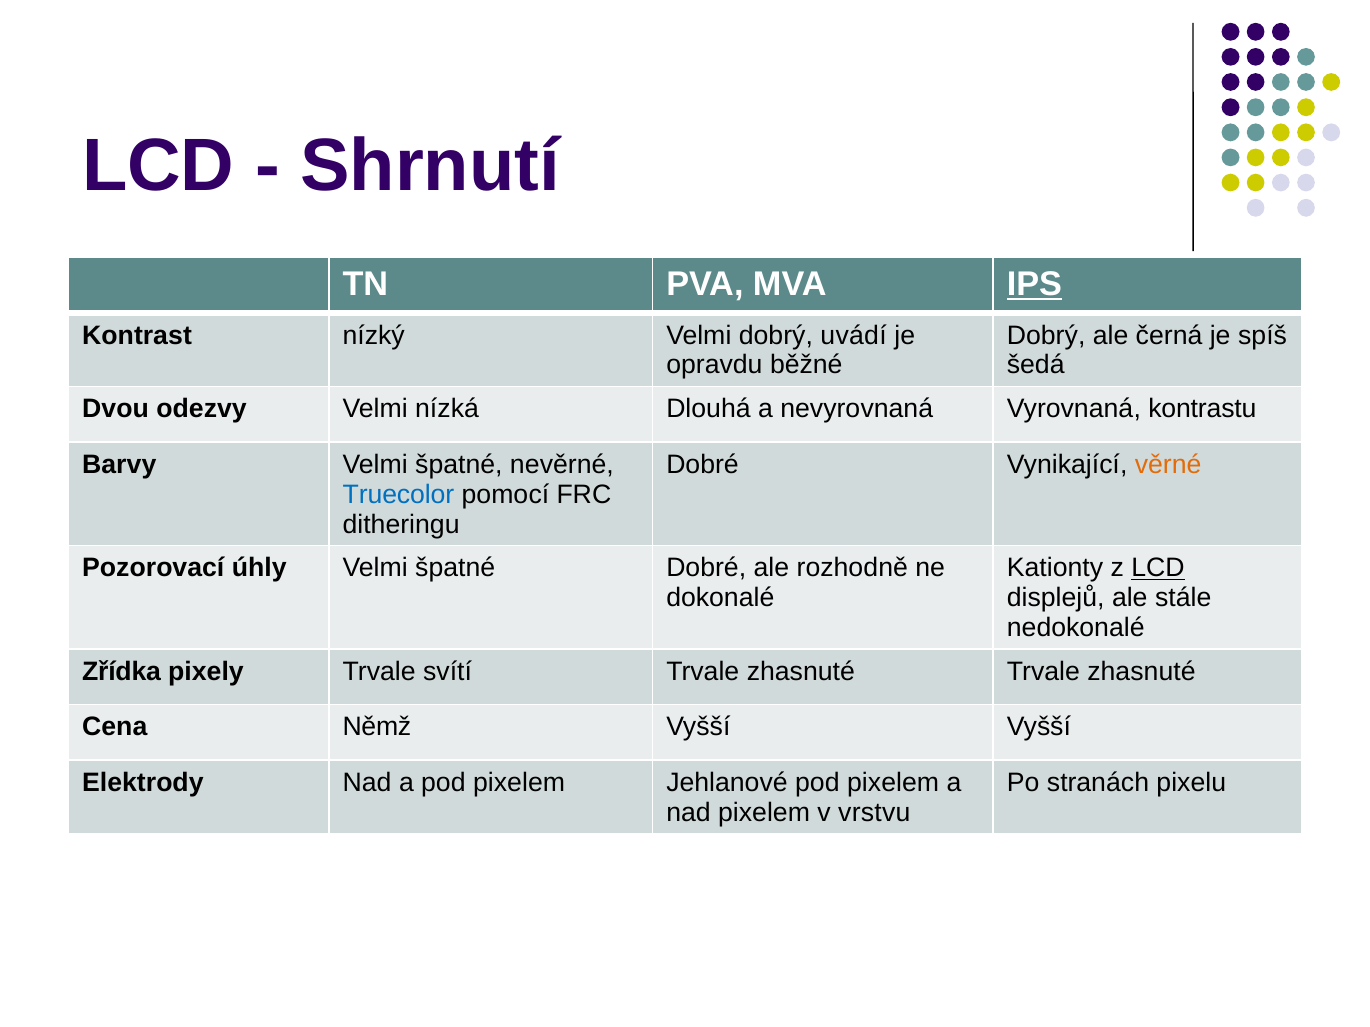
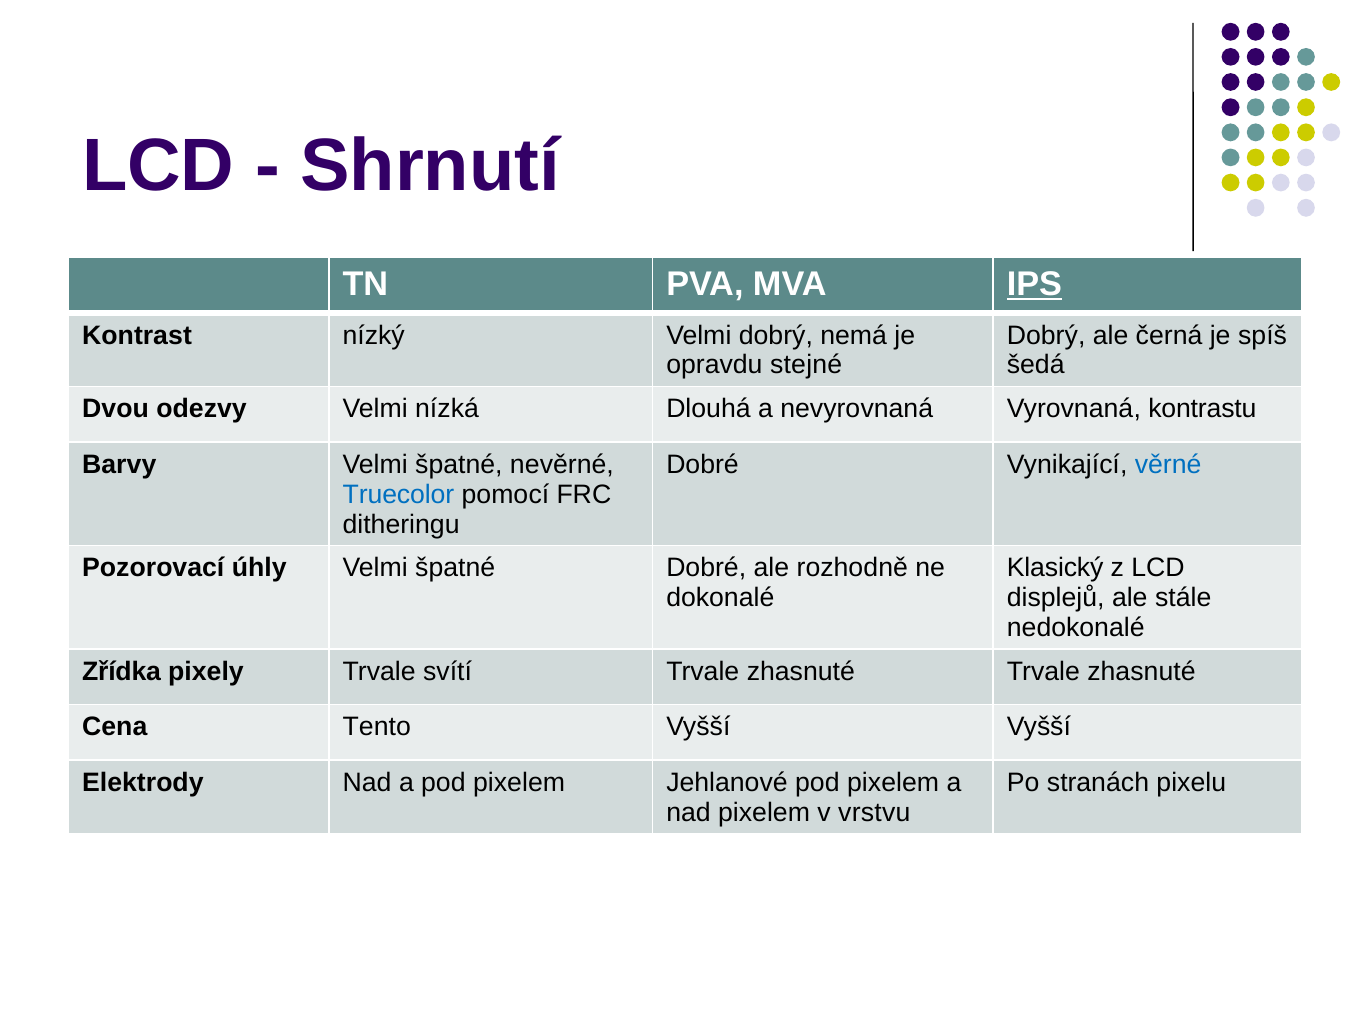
uvádí: uvádí -> nemá (854, 335)
běžné: běžné -> stejné (806, 365)
věrné colour: orange -> blue (1168, 465)
Kationty: Kationty -> Klasický (1055, 568)
LCD underline: present -> none (1158, 568)
Němž: Němž -> Tento (377, 727)
